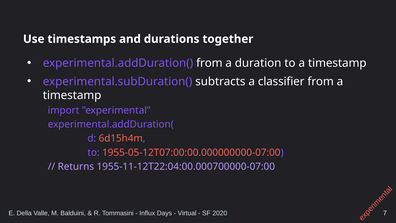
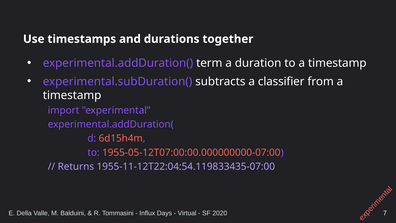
experimental.addDuration( from: from -> term (209, 63)
1955-11-12T22:04:00.000700000-07:00: 1955-11-12T22:04:00.000700000-07:00 -> 1955-11-12T22:04:54.119833435-07:00 (186, 166)
